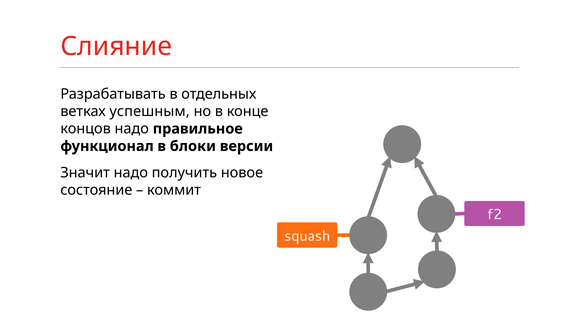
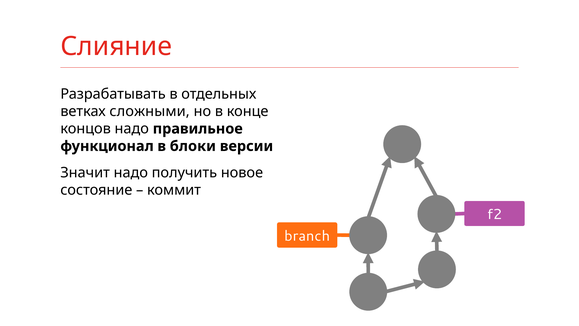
успешным: успешным -> сложными (150, 111)
squash: squash -> branch (307, 236)
